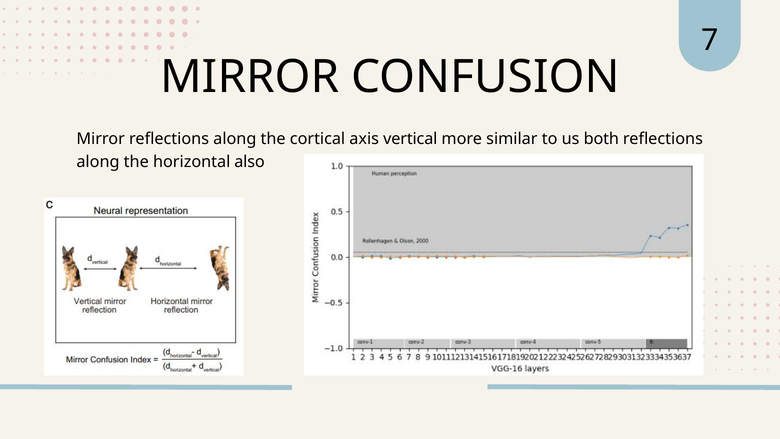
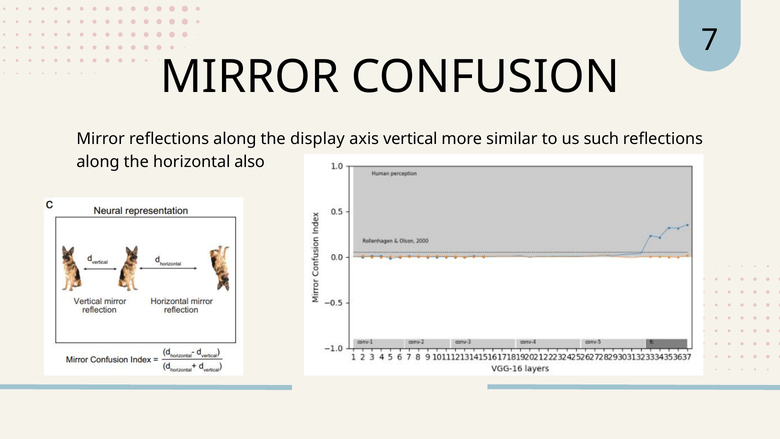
cortical: cortical -> display (317, 139)
both: both -> such (601, 139)
